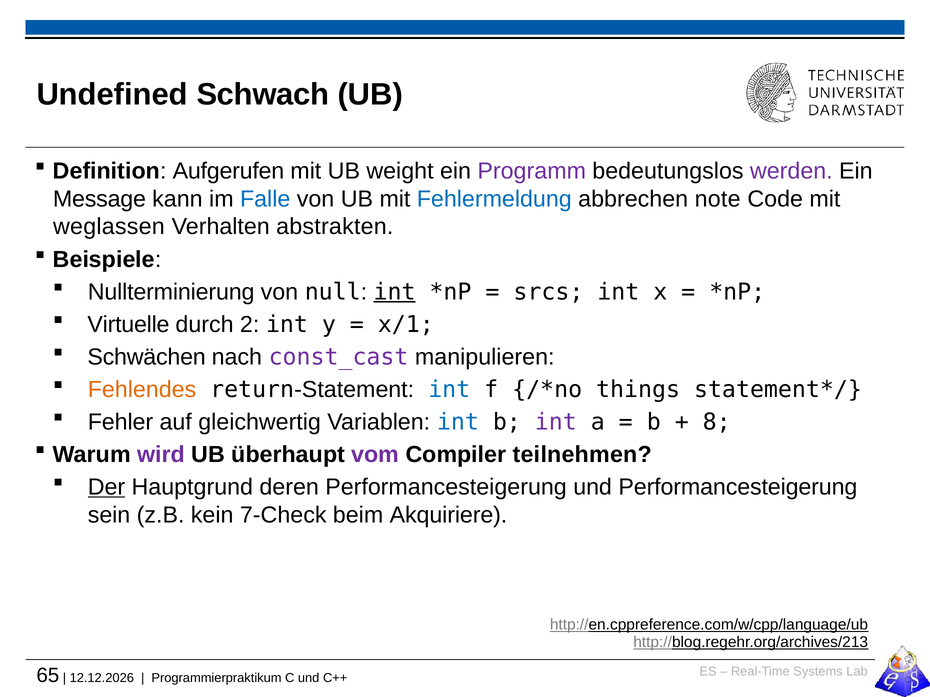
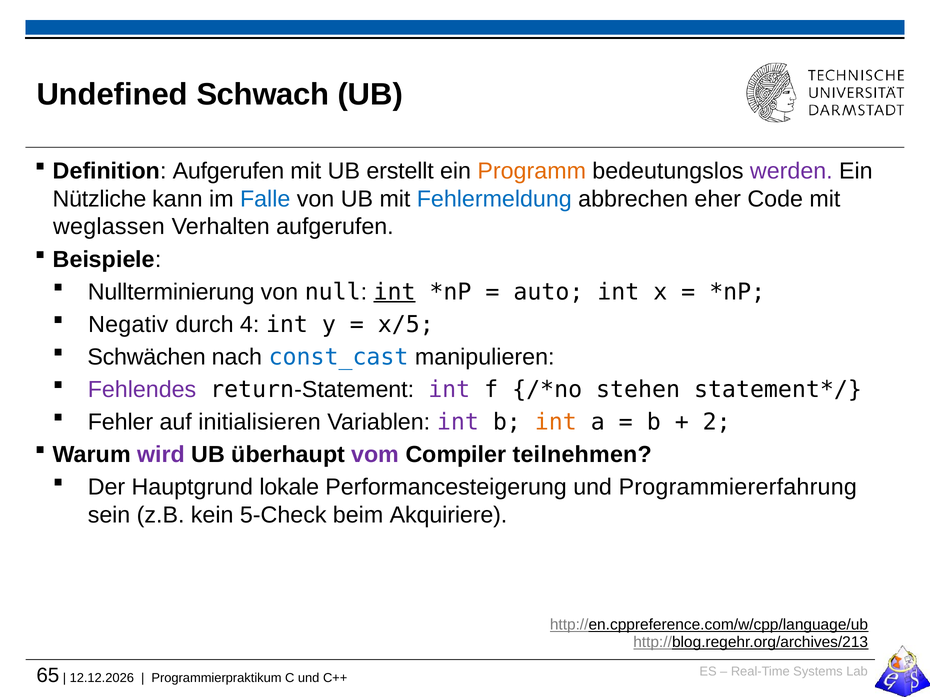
weight: weight -> erstellt (400, 171)
Programm colour: purple -> orange (532, 171)
Message: Message -> Nützliche (99, 199)
note: note -> eher (718, 199)
Verhalten abstrakten: abstrakten -> aufgerufen (335, 227)
srcs: srcs -> auto (548, 292)
Virtuelle: Virtuelle -> Negativ (128, 325)
2: 2 -> 4 (250, 325)
x/1: x/1 -> x/5 (406, 325)
const_cast colour: purple -> blue (339, 357)
Fehlendes colour: orange -> purple (142, 390)
int colour: blue -> purple (449, 390)
things: things -> stehen (638, 390)
gleichwertig: gleichwertig -> initialisieren (260, 422)
int colour: blue -> purple (458, 422)
int colour: purple -> orange (556, 422)
8: 8 -> 2 (717, 422)
Der underline: present -> none (106, 487)
deren: deren -> lokale (289, 487)
und Performancesteigerung: Performancesteigerung -> Programmiererfahrung (738, 487)
7-Check: 7-Check -> 5-Check (283, 515)
